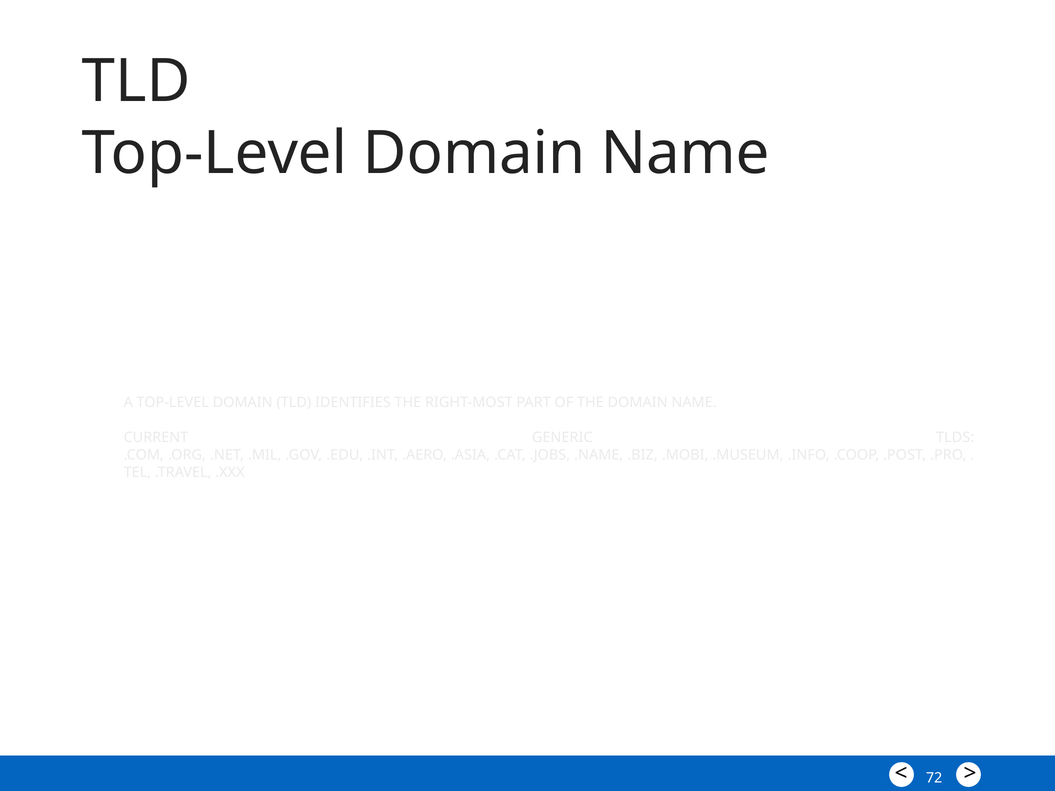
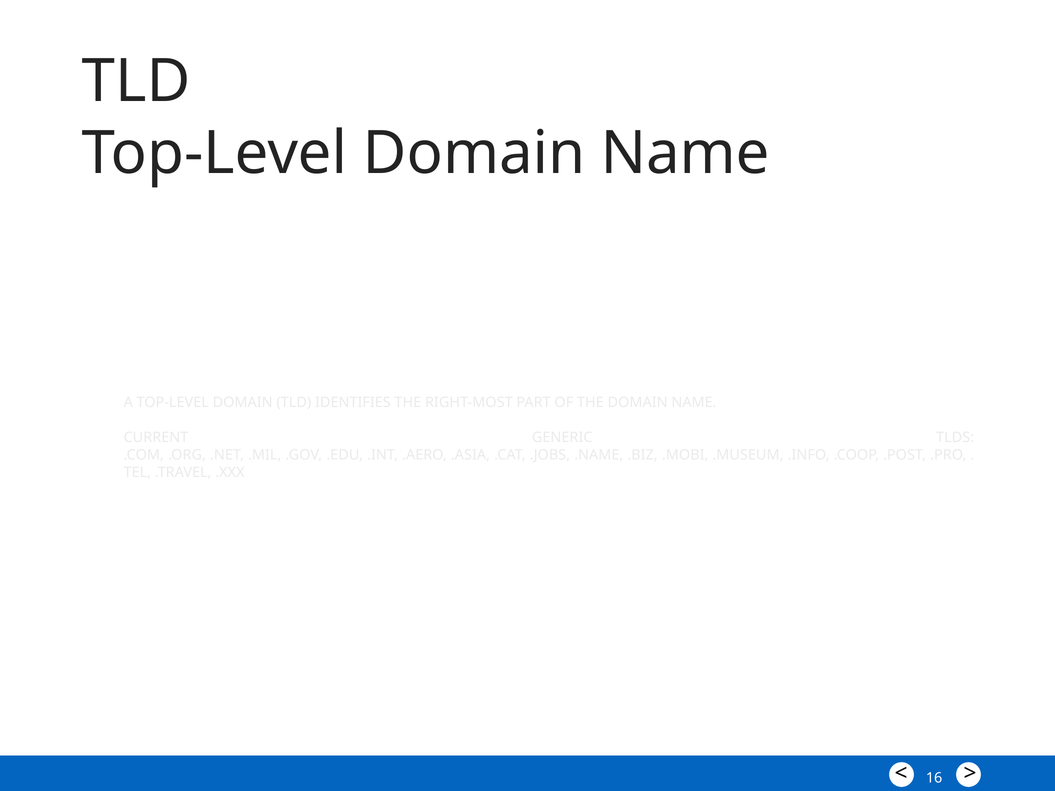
72: 72 -> 16 (934, 778)
